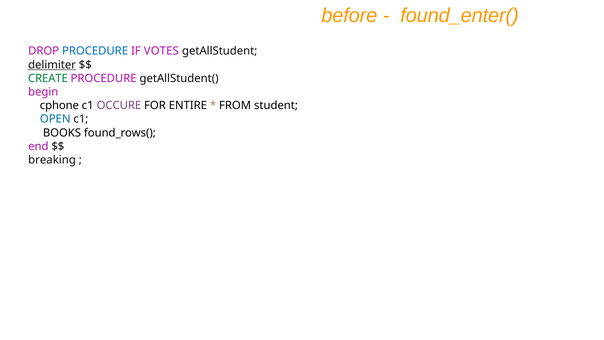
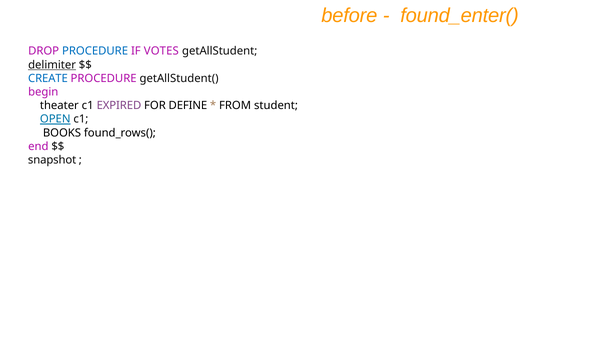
CREATE colour: green -> blue (48, 78)
cphone: cphone -> theater (59, 106)
OCCURE: OCCURE -> EXPIRED (119, 106)
ENTIRE: ENTIRE -> DEFINE (188, 106)
OPEN underline: none -> present (55, 119)
breaking: breaking -> snapshot (52, 160)
